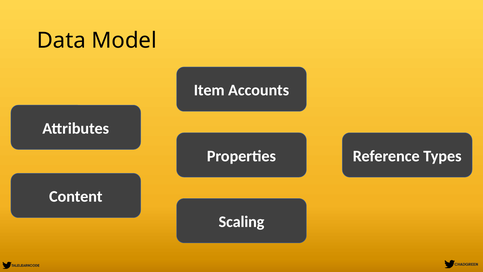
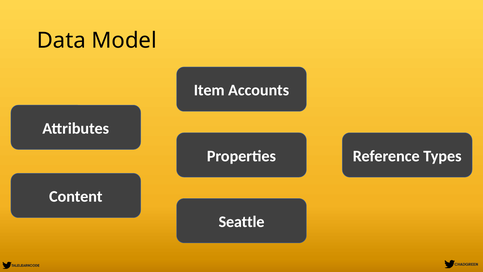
Scaling: Scaling -> Seattle (242, 222)
